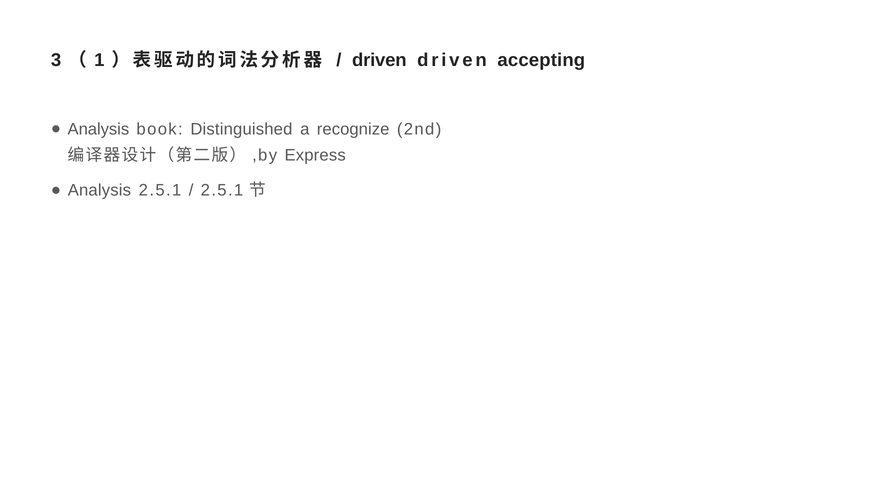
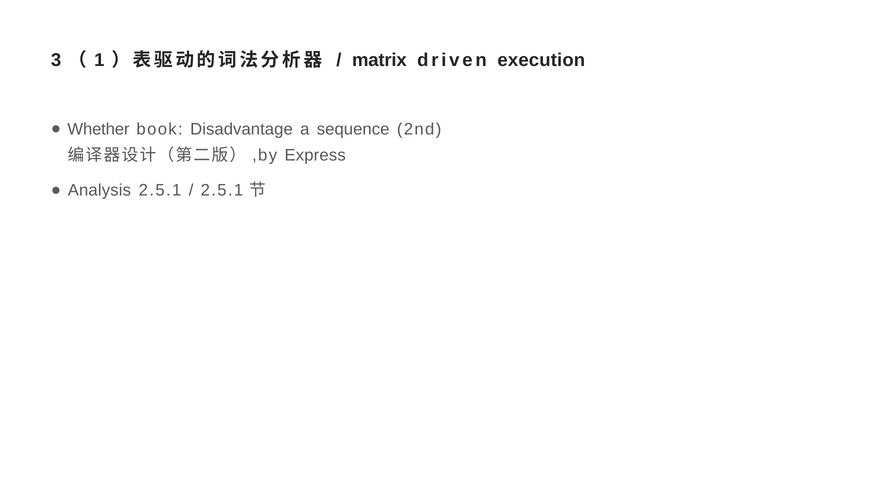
driven: driven -> matrix (379, 60)
accepting: accepting -> execution (541, 60)
Analysis: Analysis -> Whether (98, 129)
Distinguished: Distinguished -> Disadvantage (241, 129)
recognize: recognize -> sequence (353, 129)
